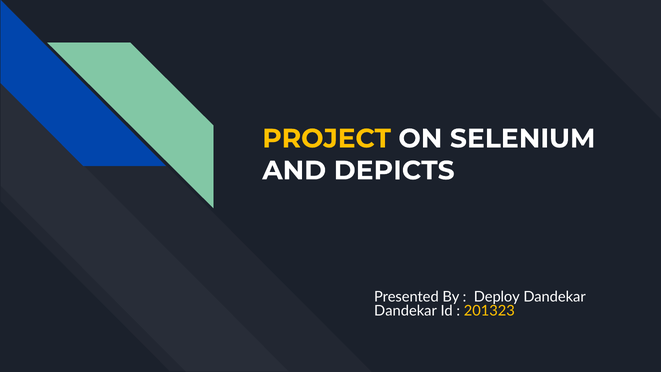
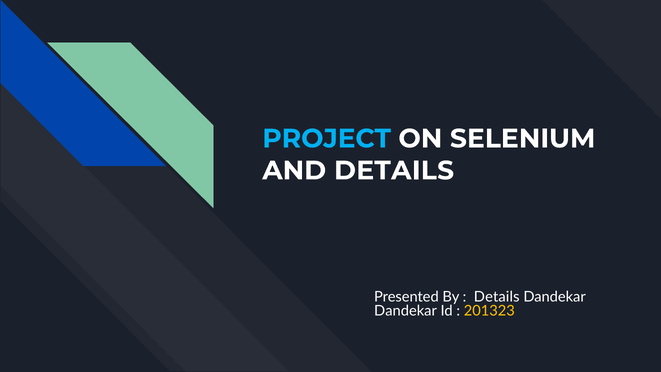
PROJECT colour: yellow -> light blue (327, 139)
AND DEPICTS: DEPICTS -> DETAILS (394, 170)
Deploy: Deploy -> Details (497, 297)
